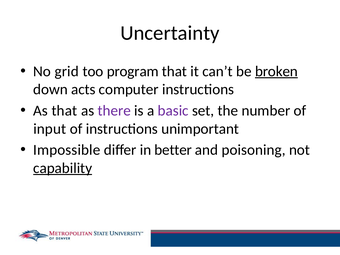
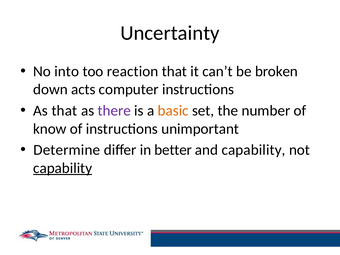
grid: grid -> into (67, 71)
program: program -> reaction (133, 71)
broken underline: present -> none (276, 71)
basic colour: purple -> orange (173, 111)
input: input -> know (50, 129)
Impossible: Impossible -> Determine (67, 150)
and poisoning: poisoning -> capability (254, 150)
